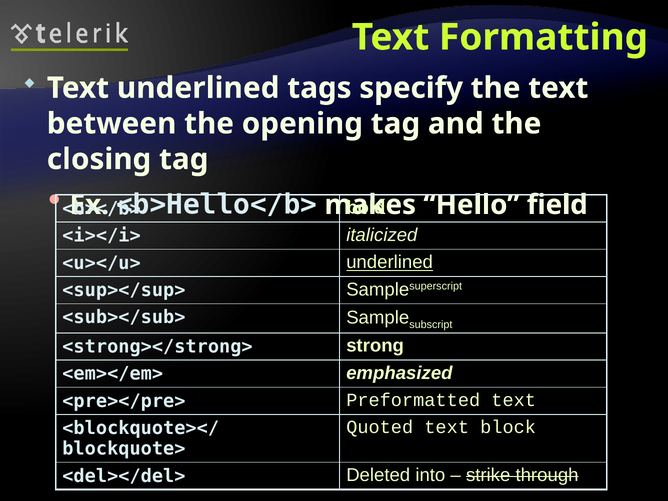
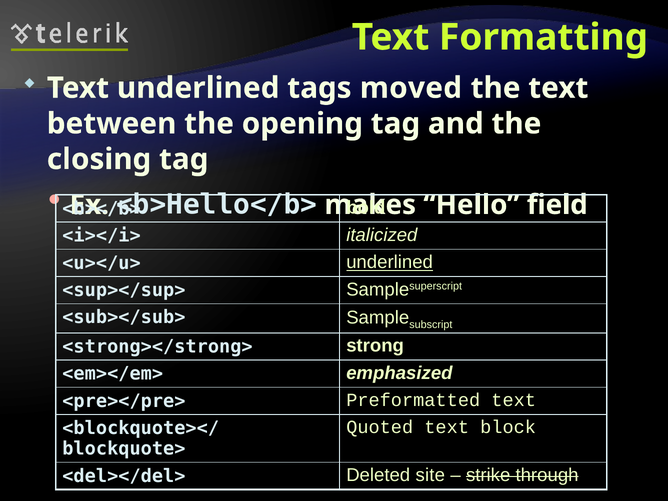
specify: specify -> moved (411, 88)
into: into -> site (430, 475)
